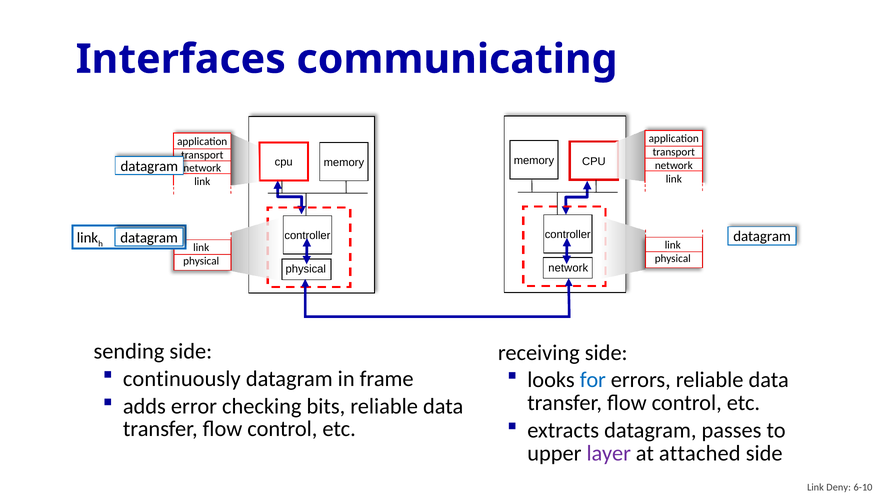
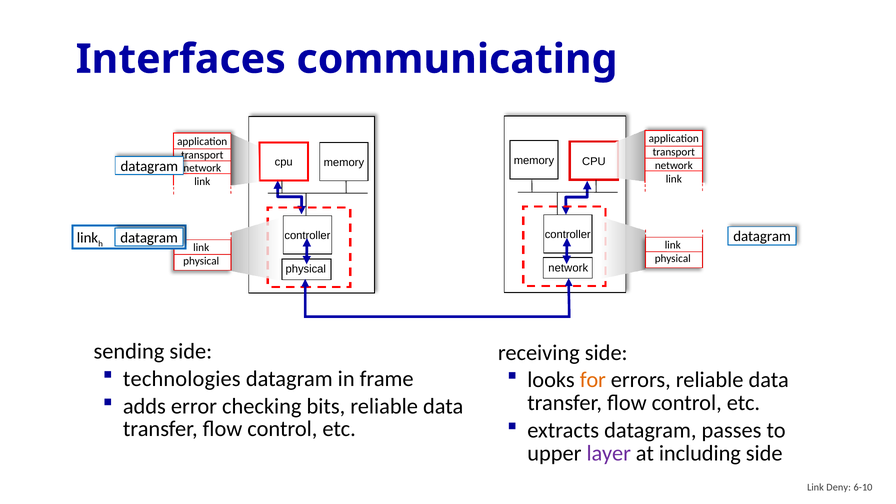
continuously: continuously -> technologies (182, 379)
for colour: blue -> orange (593, 380)
attached: attached -> including (700, 453)
